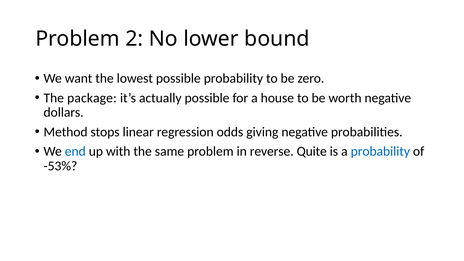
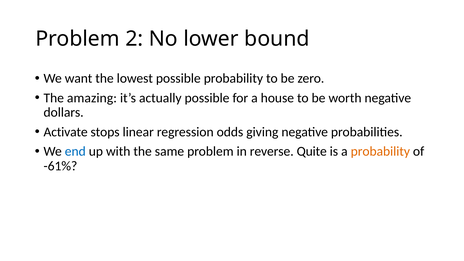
package: package -> amazing (92, 98)
Method: Method -> Activate (66, 132)
probability colour: blue -> orange (380, 151)
-53%: -53% -> -61% (60, 166)
